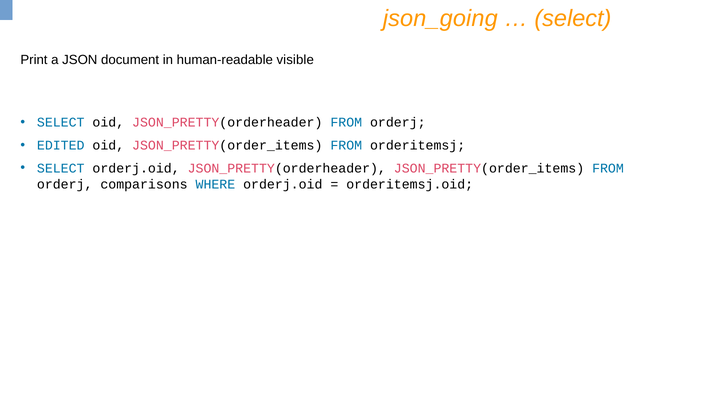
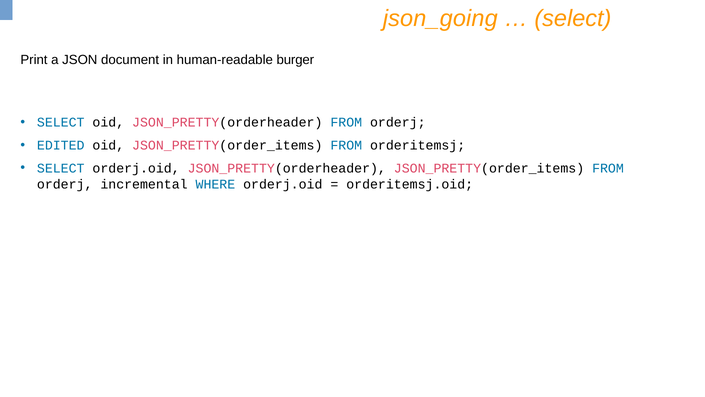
visible: visible -> burger (295, 60)
comparisons: comparisons -> incremental (144, 184)
